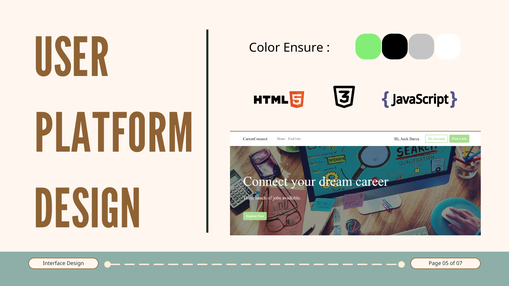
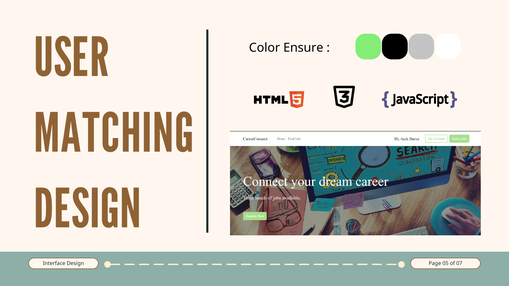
PLATFORM: PLATFORM -> MATCHING (114, 134)
